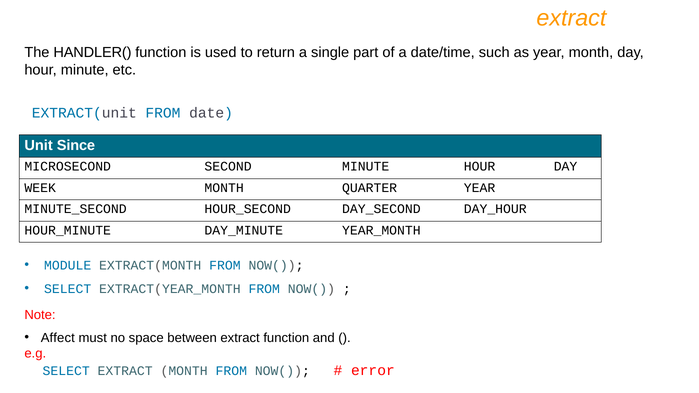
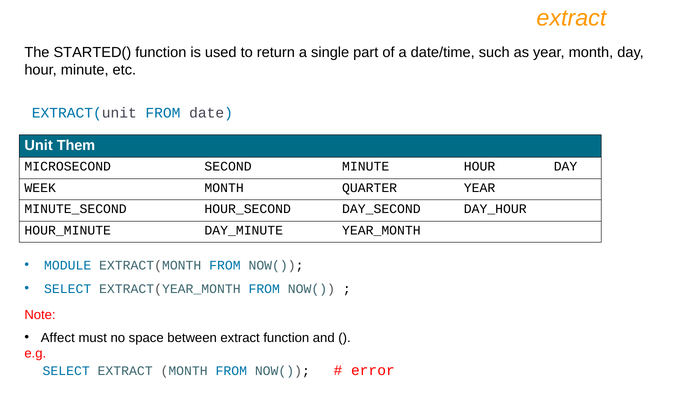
HANDLER(: HANDLER( -> STARTED( (92, 53)
Since: Since -> Them (76, 146)
